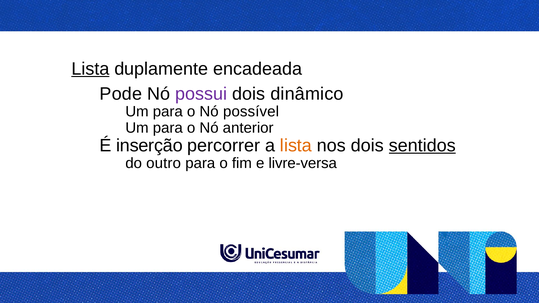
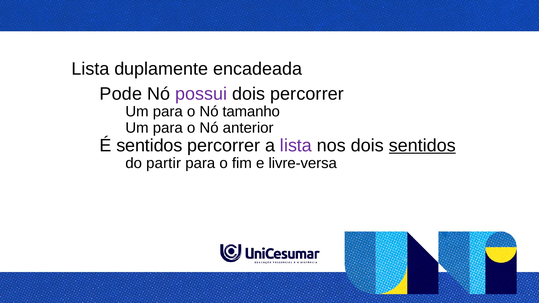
Lista underline: present -> none (90, 69)
dois dinâmico: dinâmico -> percorrer (307, 94)
possível: possível -> tamanho (251, 112)
É inserção: inserção -> sentidos (149, 146)
lista colour: orange -> purple (296, 146)
outro: outro -> partir (164, 163)
